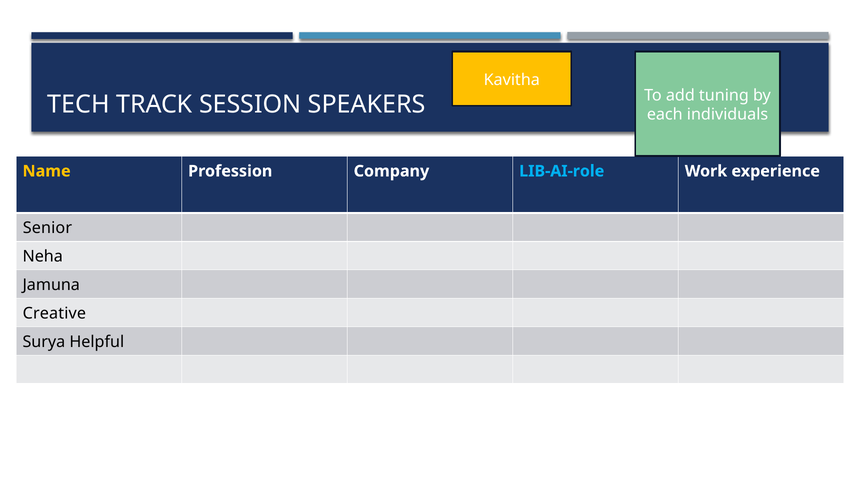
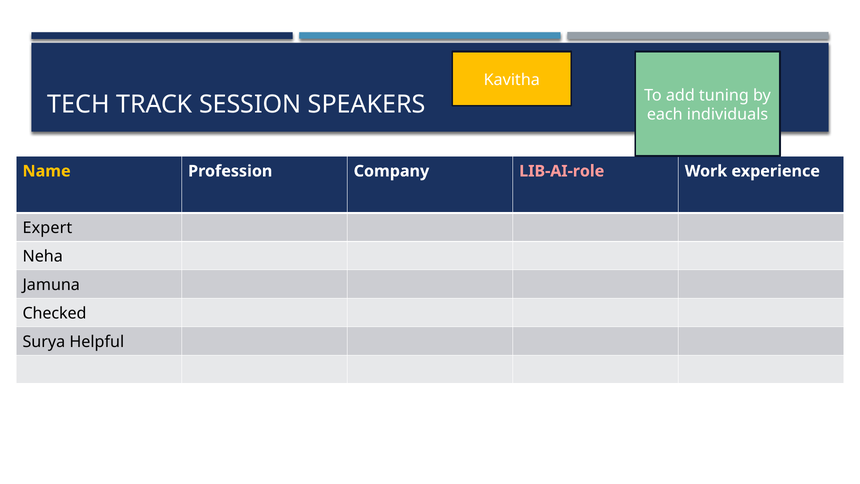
LIB-AI-role colour: light blue -> pink (562, 171)
Senior: Senior -> Expert (47, 228)
Creative: Creative -> Checked (54, 313)
